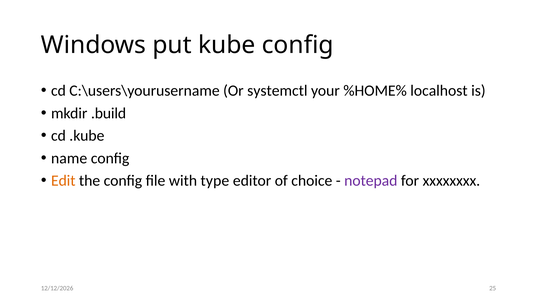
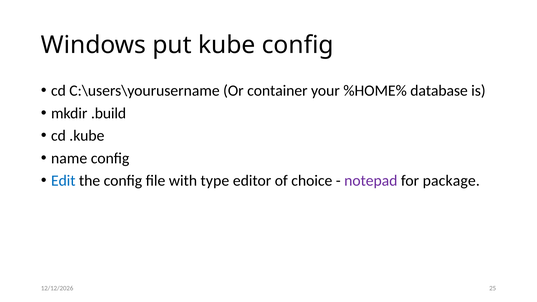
systemctl: systemctl -> container (277, 91)
localhost: localhost -> database (439, 91)
Edit colour: orange -> blue (63, 181)
xxxxxxxx: xxxxxxxx -> package (451, 181)
